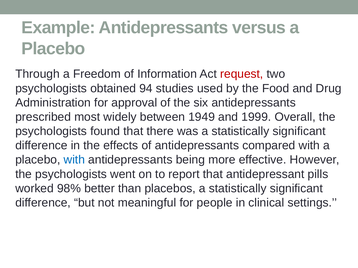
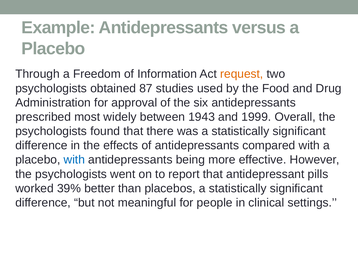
request colour: red -> orange (242, 74)
94: 94 -> 87 (146, 89)
1949: 1949 -> 1943 (202, 117)
98%: 98% -> 39% (69, 189)
